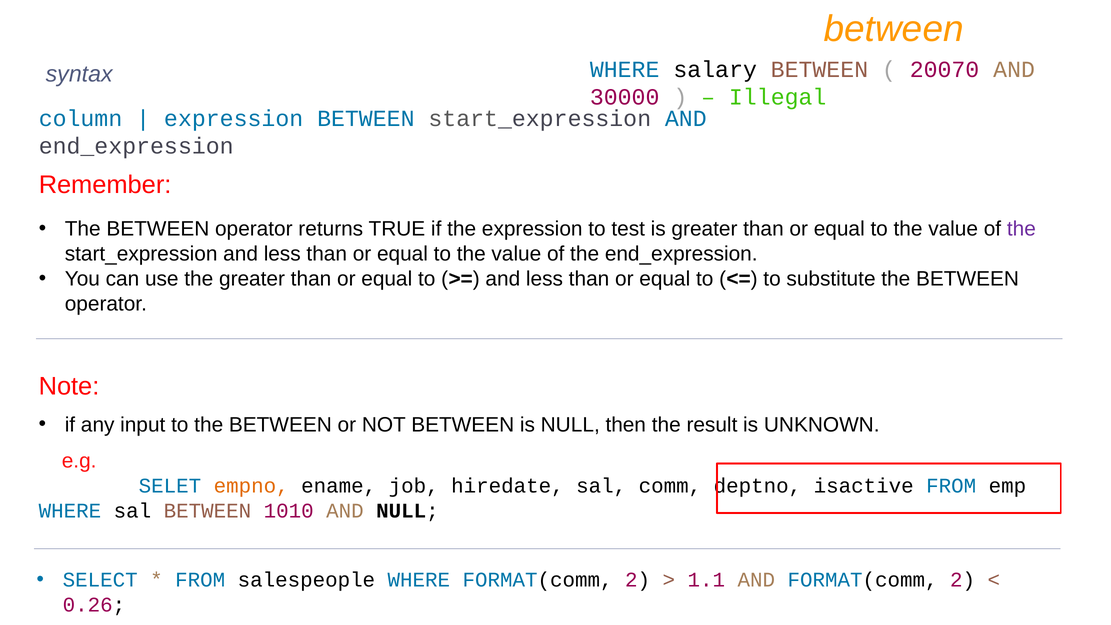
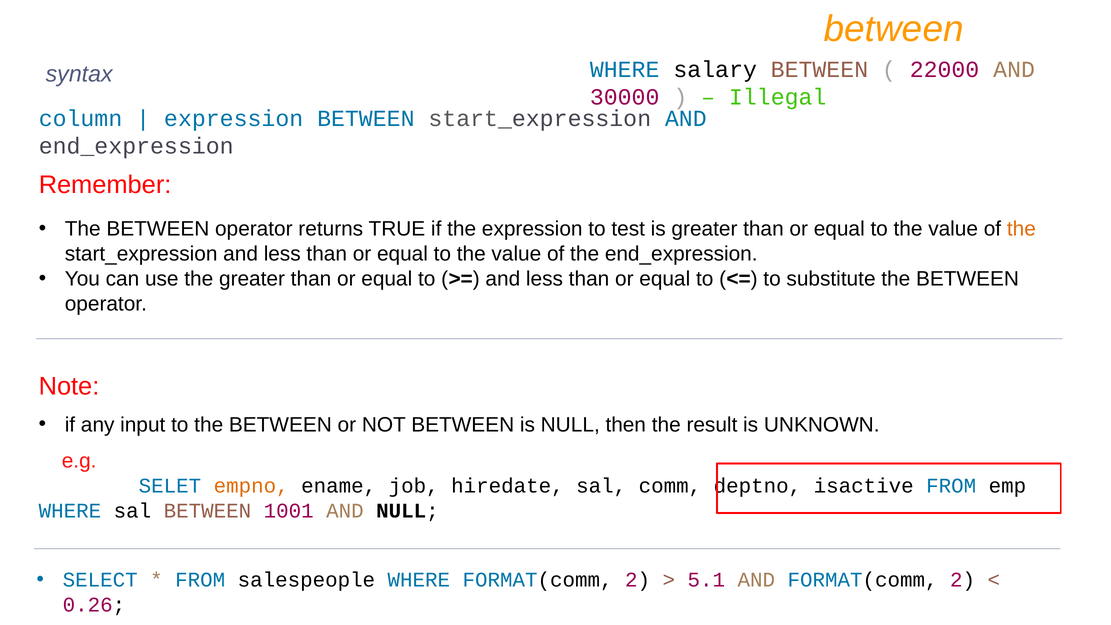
20070: 20070 -> 22000 (945, 69)
the colour: purple -> orange (1021, 229)
1010: 1010 -> 1001 (289, 511)
1.1: 1.1 -> 5.1 (706, 580)
